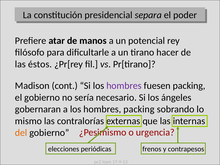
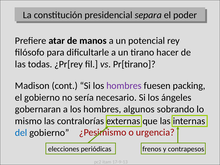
éstos: éstos -> todas (40, 64)
hombres packing: packing -> algunos (139, 109)
del colour: orange -> blue (21, 133)
